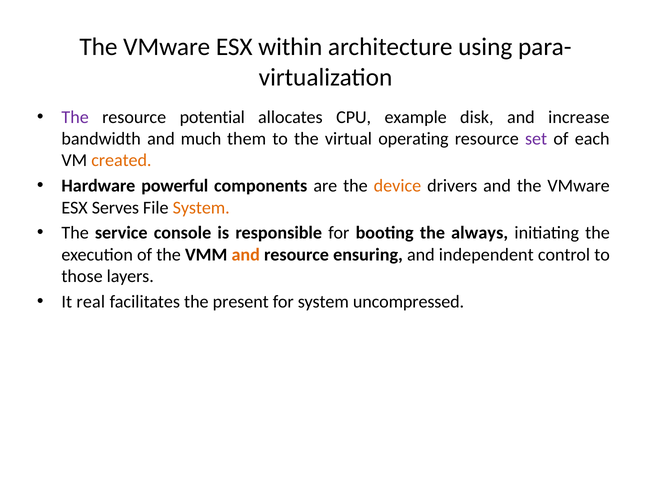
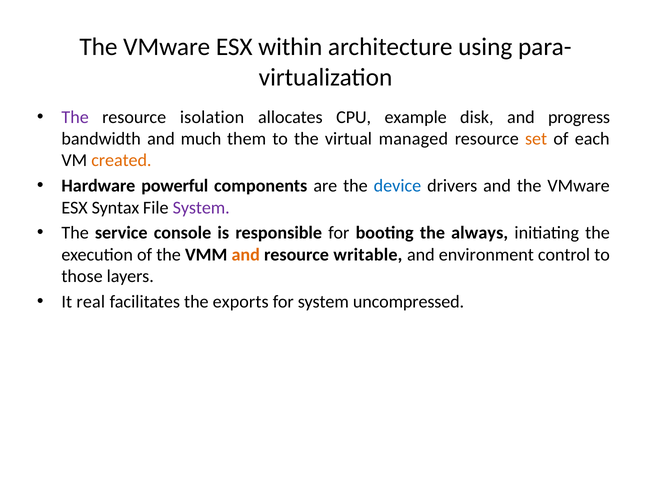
potential: potential -> isolation (212, 117)
increase: increase -> progress (579, 117)
operating: operating -> managed (413, 139)
set colour: purple -> orange (536, 139)
device colour: orange -> blue (397, 186)
Serves: Serves -> Syntax (115, 208)
System colour: orange -> purple (201, 208)
ensuring: ensuring -> writable (368, 255)
independent: independent -> environment (486, 255)
present: present -> exports (241, 302)
